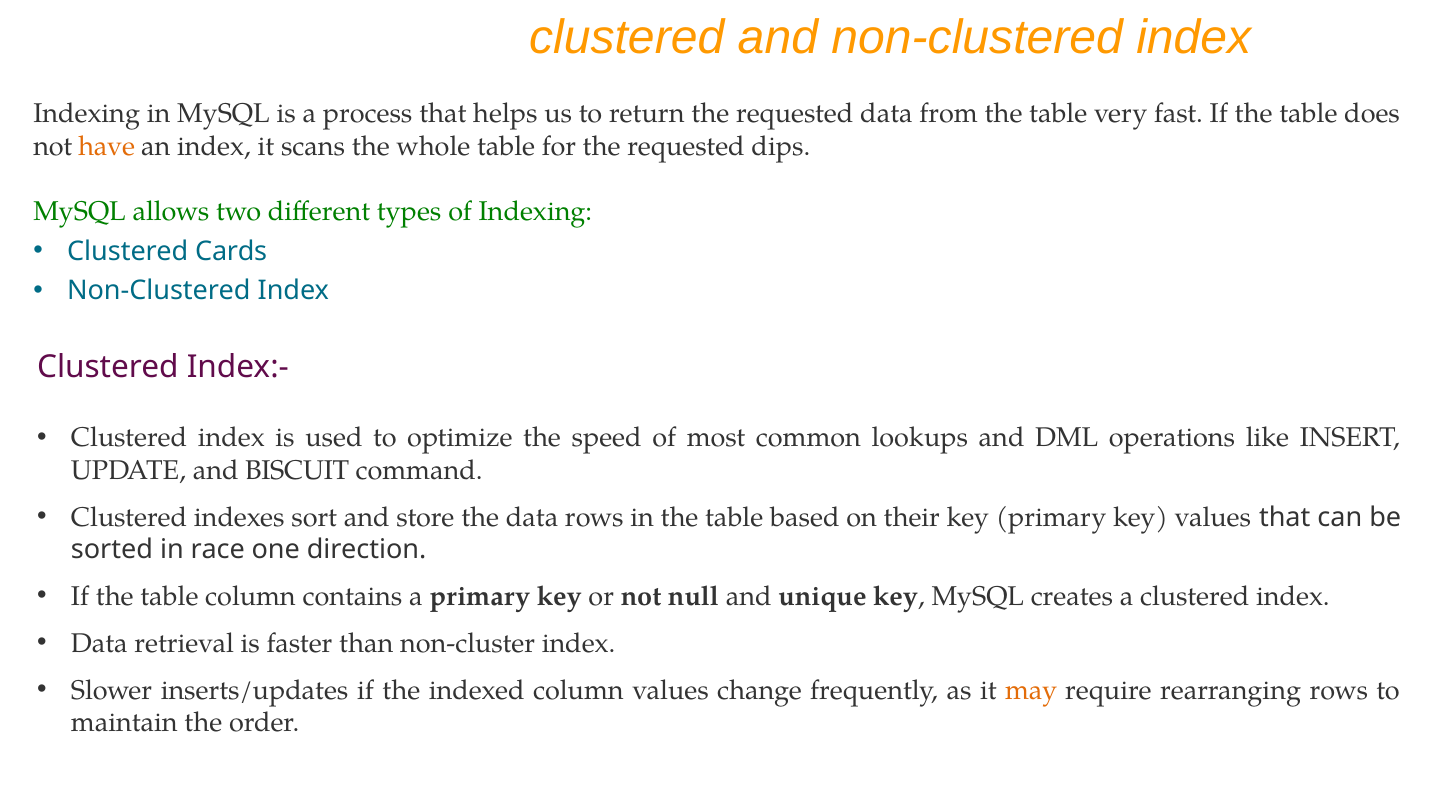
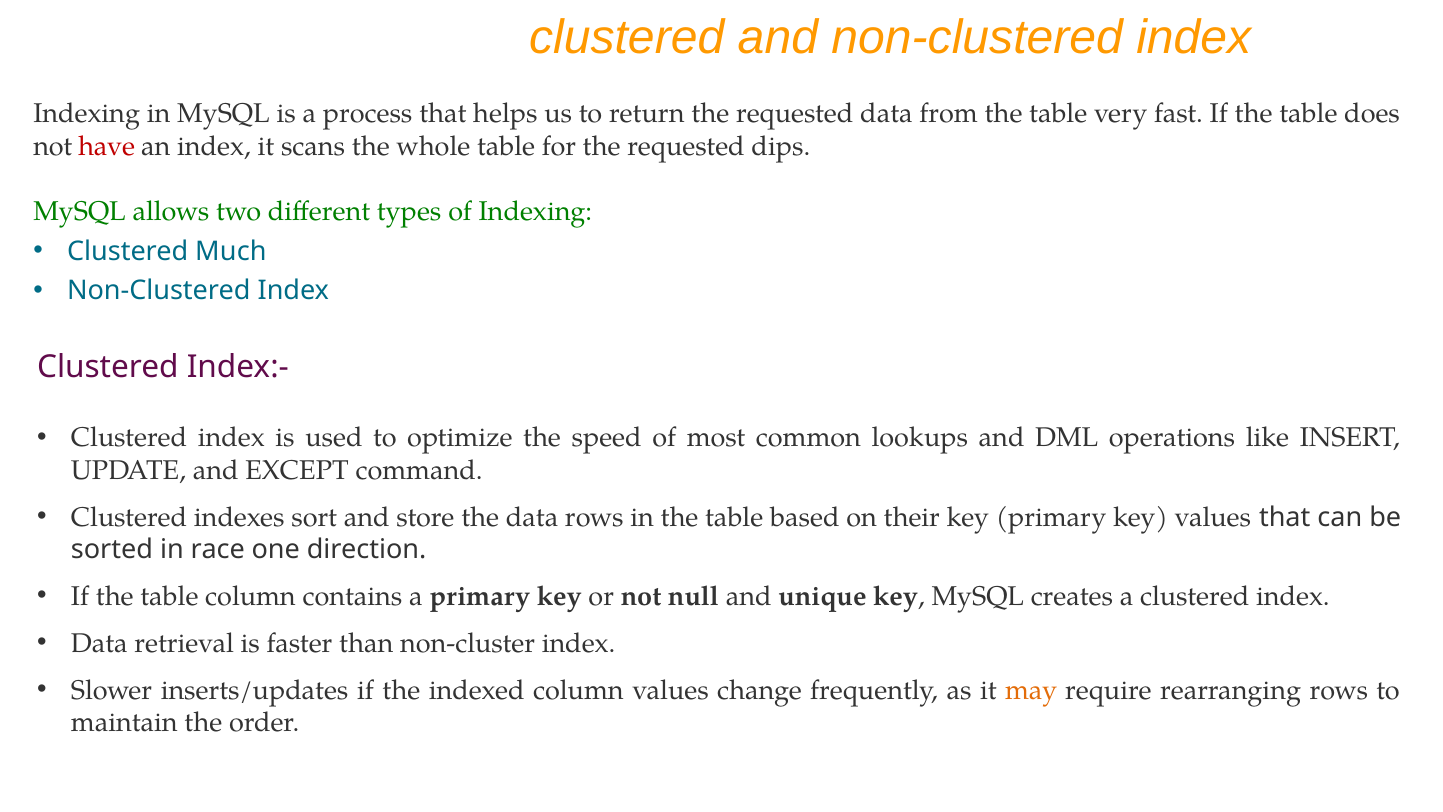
have colour: orange -> red (107, 146)
Cards: Cards -> Much (231, 251)
BISCUIT: BISCUIT -> EXCEPT (297, 470)
